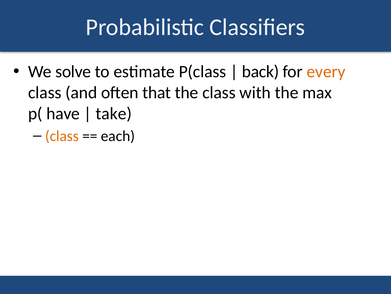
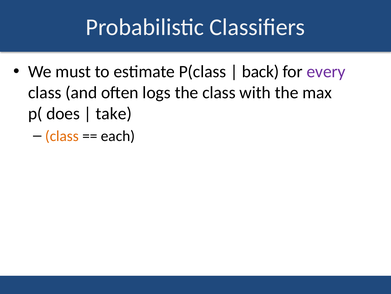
solve: solve -> must (73, 71)
every colour: orange -> purple (326, 71)
that: that -> logs (157, 92)
have: have -> does (63, 113)
